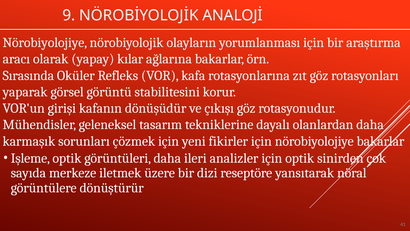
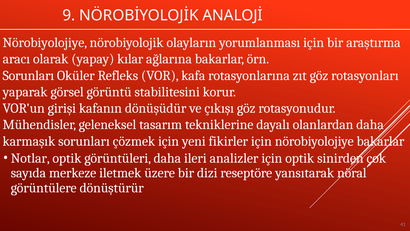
Sırasında: Sırasında -> Sorunları (28, 75)
Işleme: Işleme -> Notlar (30, 158)
